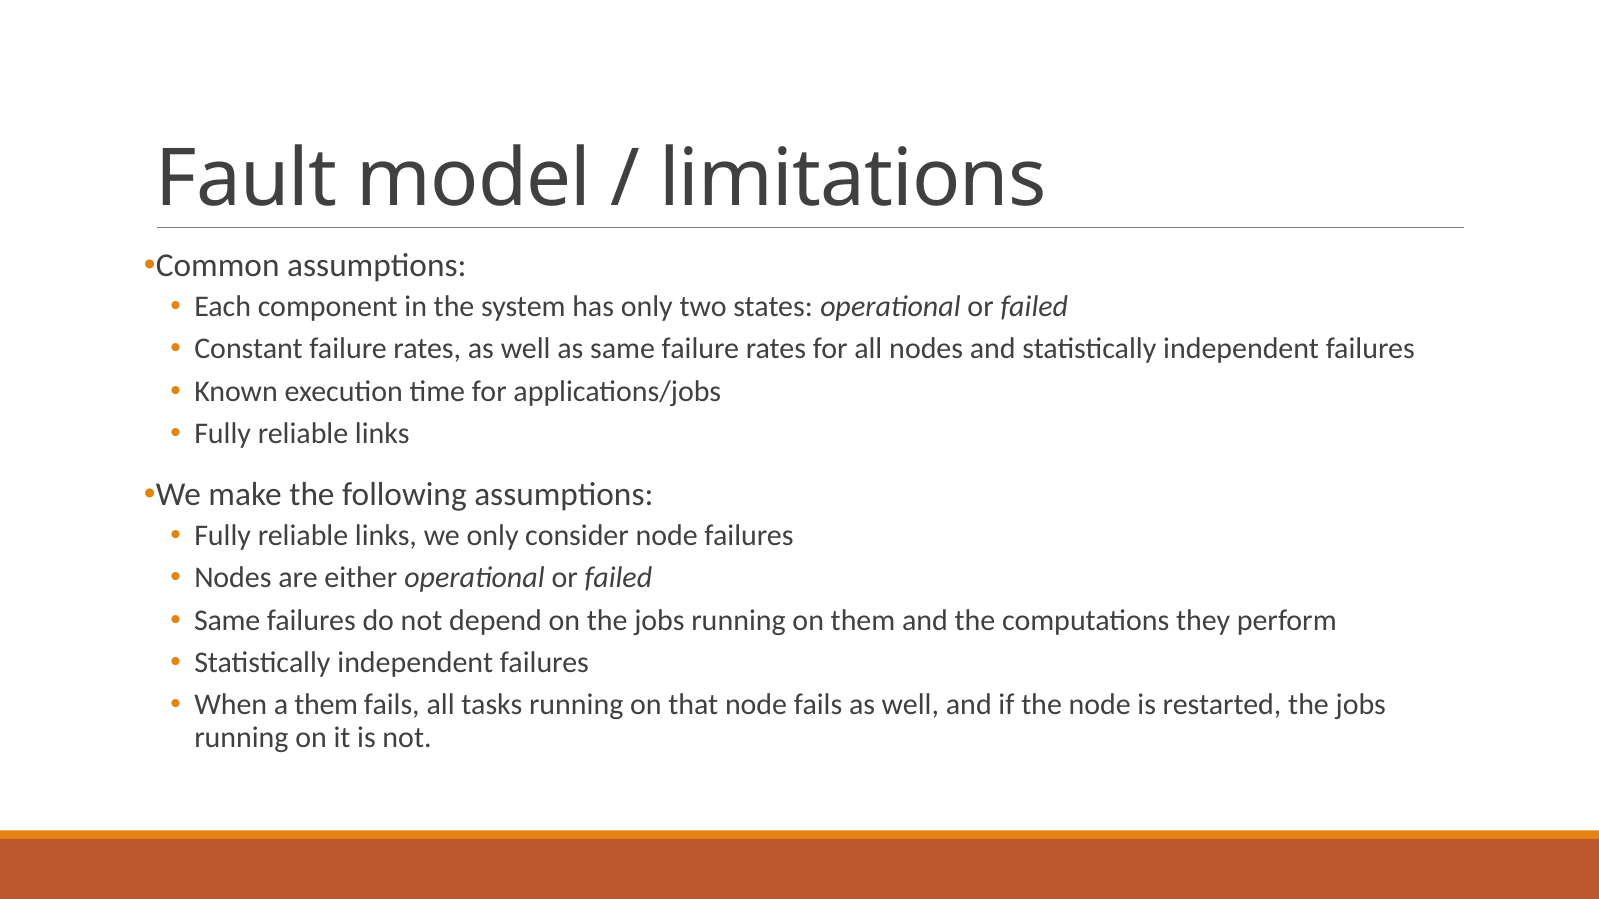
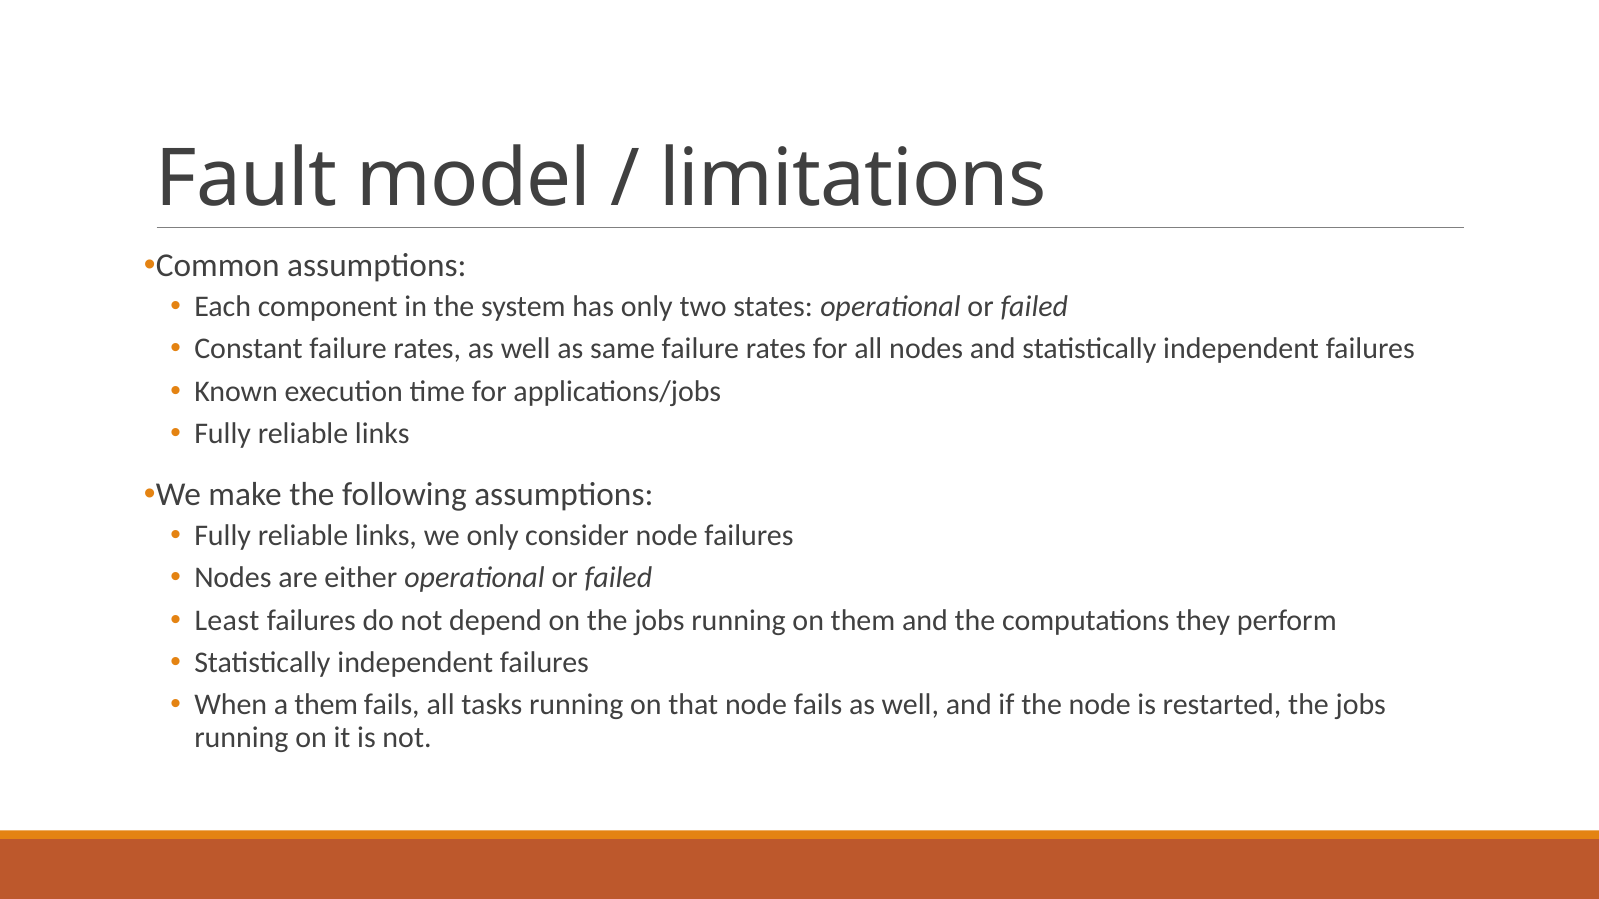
Same: Same -> Least (227, 621)
